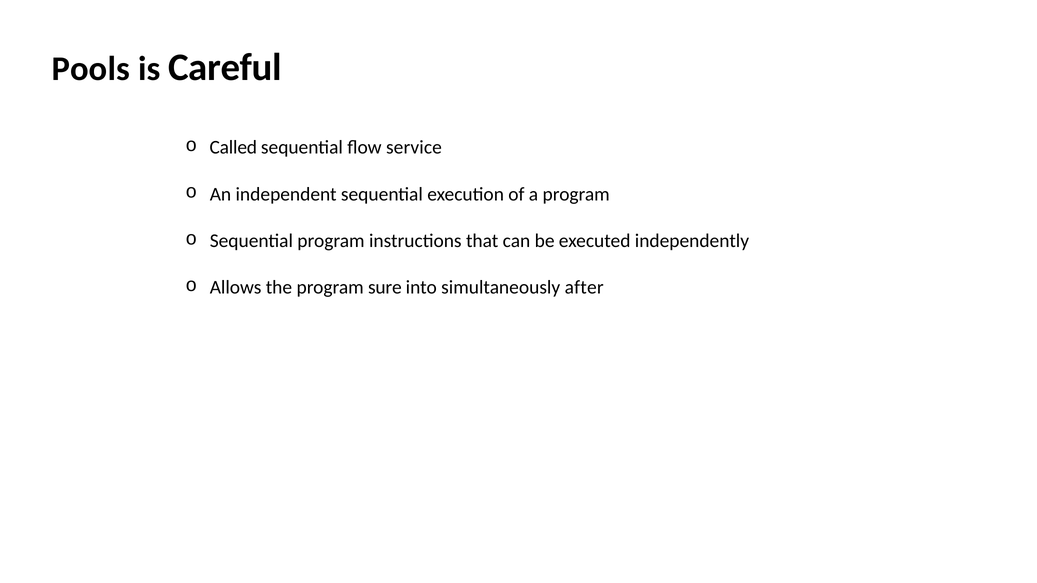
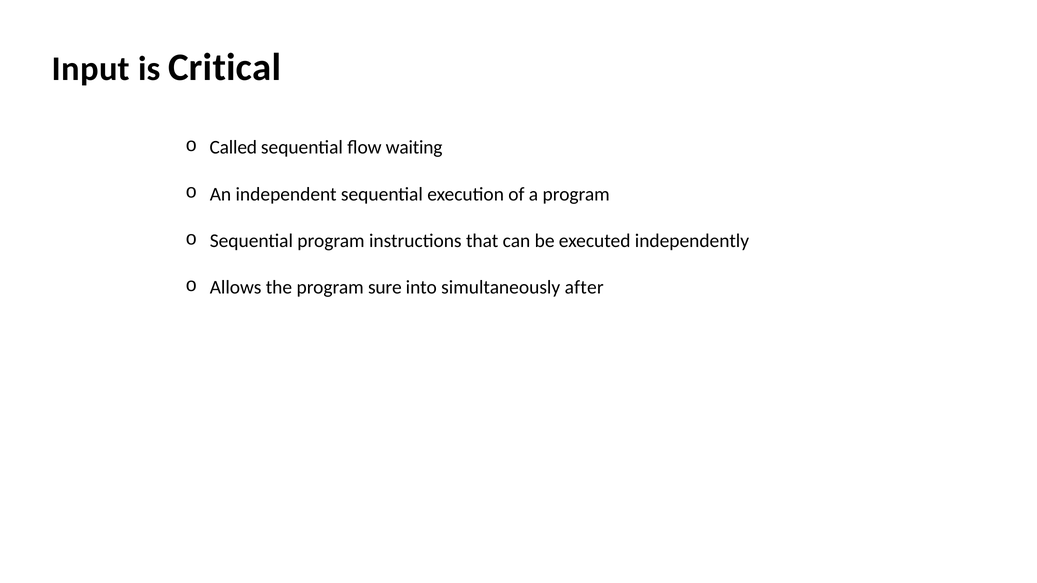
Pools: Pools -> Input (91, 69)
Careful: Careful -> Critical (225, 68)
service: service -> waiting (414, 148)
